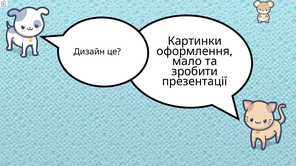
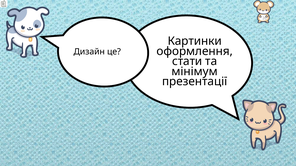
мало: мало -> стати (187, 61)
зробити: зробити -> мінімум (195, 72)
